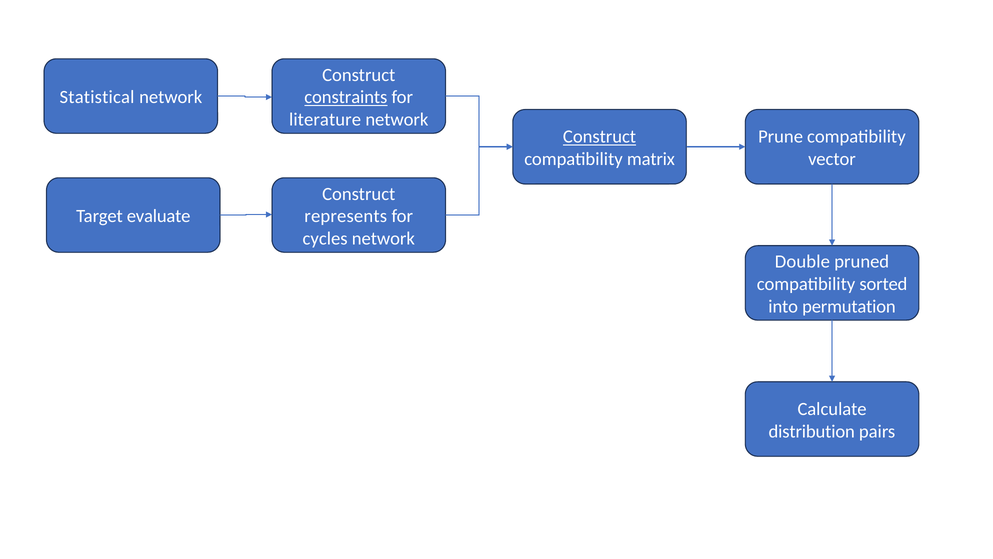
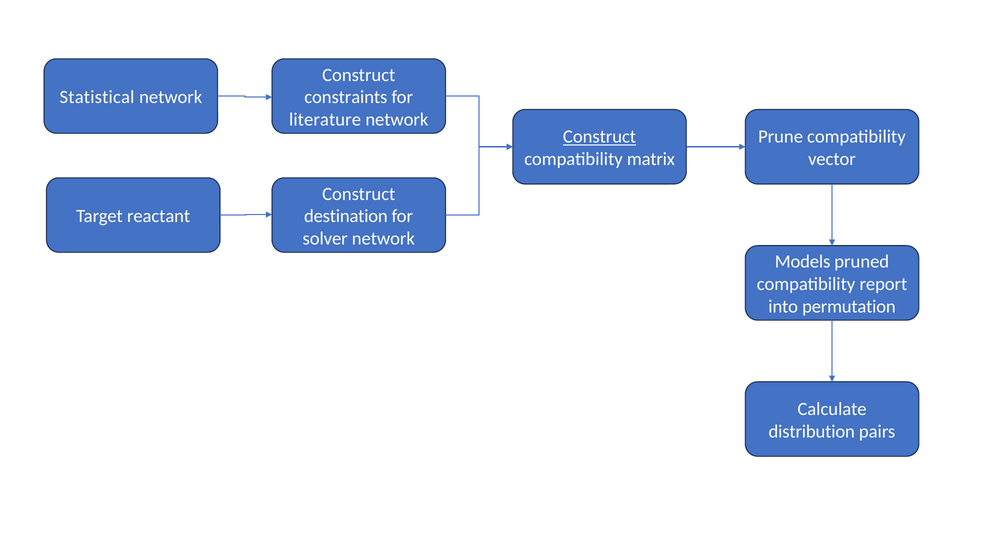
constraints underline: present -> none (346, 97)
evaluate: evaluate -> reactant (159, 216)
represents: represents -> destination (346, 216)
cycles: cycles -> solver (325, 238)
Double: Double -> Models (803, 262)
sorted: sorted -> report (883, 284)
